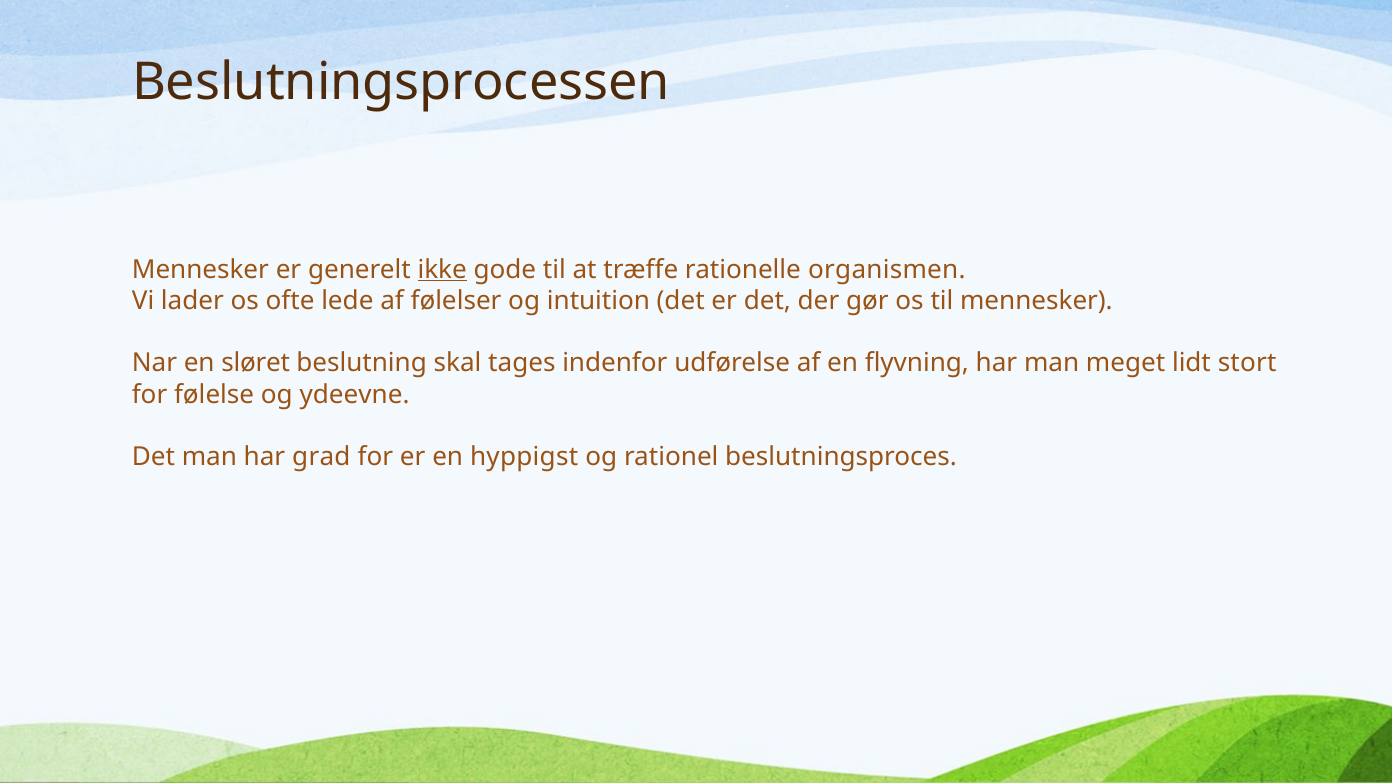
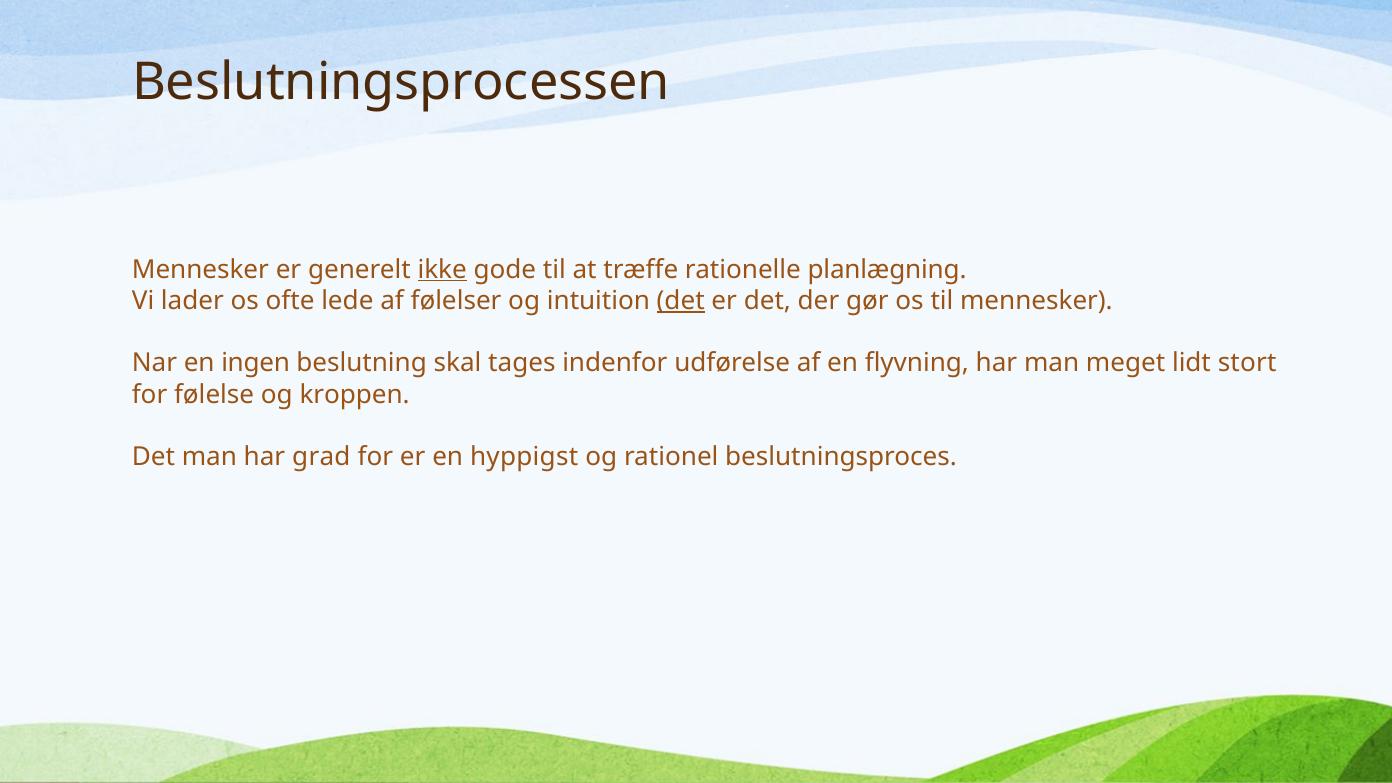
organismen: organismen -> planlægning (887, 269)
det underline: none -> present (681, 301)
sløret: sløret -> ingen (256, 363)
ydeevne: ydeevne -> kroppen (355, 395)
